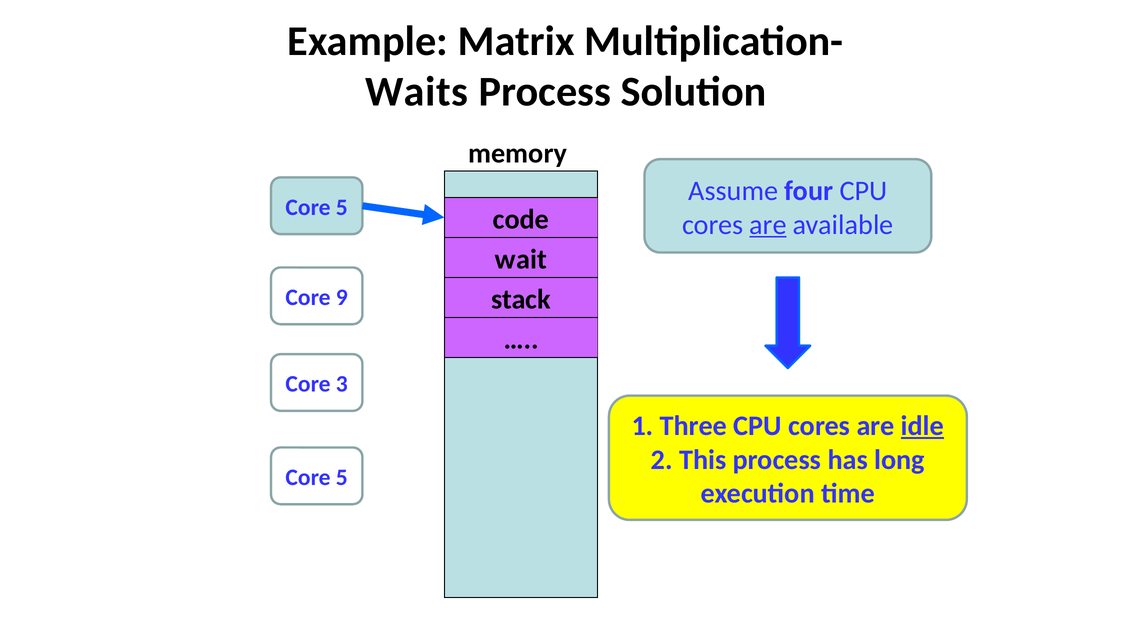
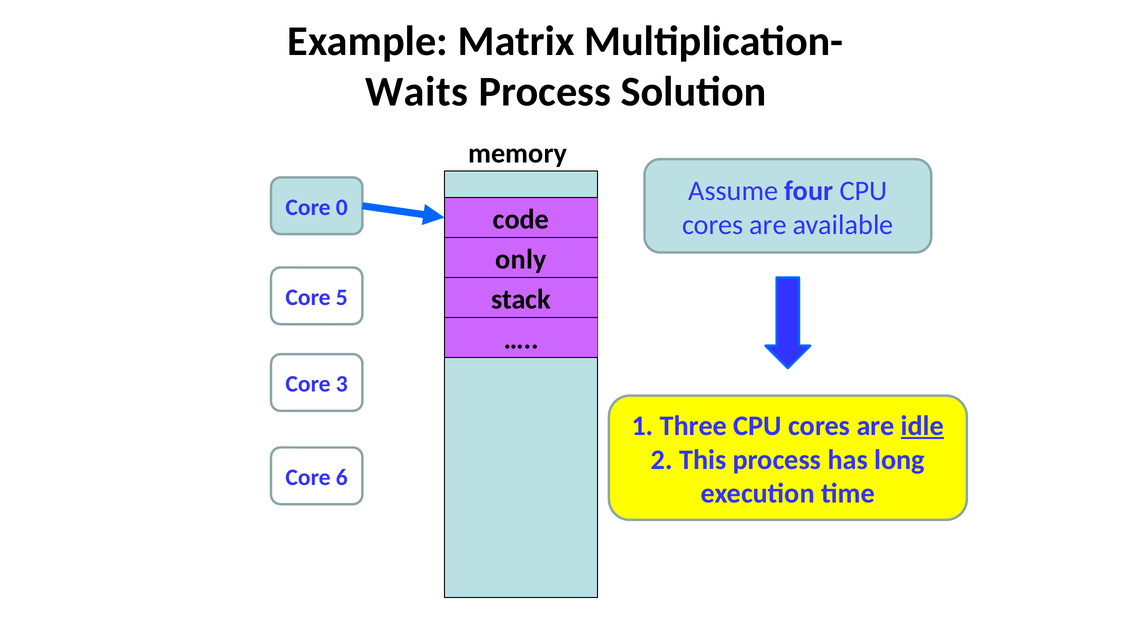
5: 5 -> 0 (342, 207)
are underline: present -> none (768, 225)
wait: wait -> only (521, 260)
9: 9 -> 5 (342, 297)
5: 5 -> 6 (342, 478)
